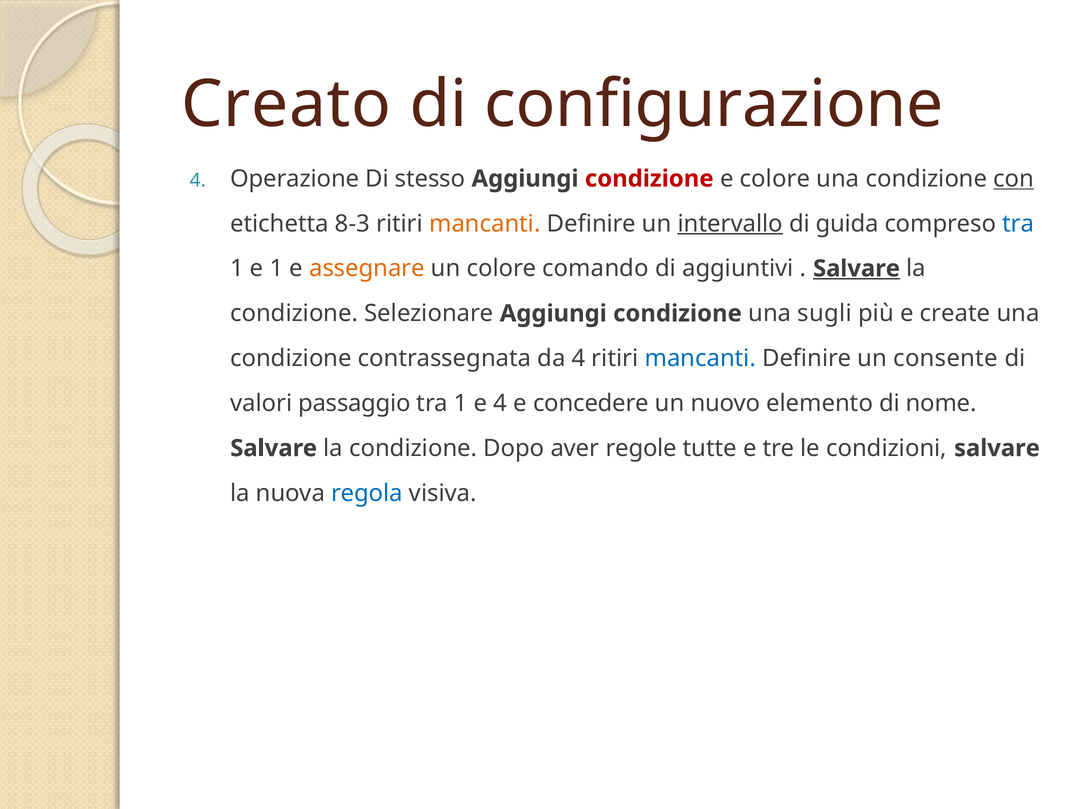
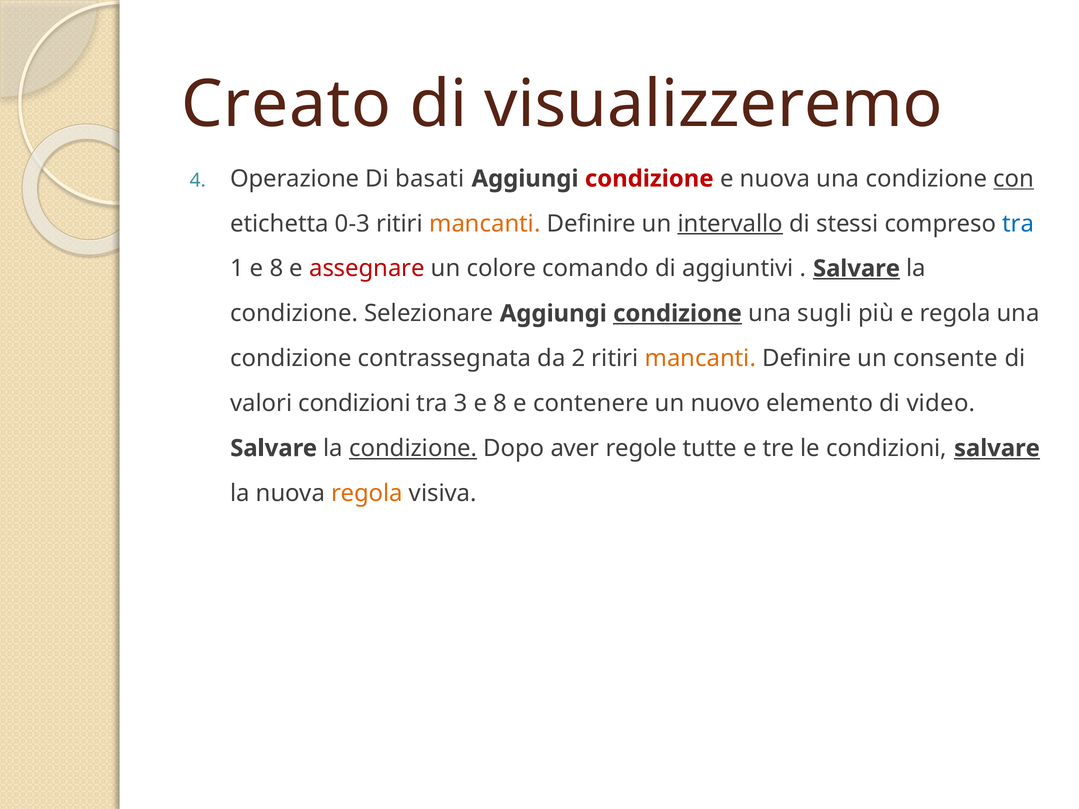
configurazione: configurazione -> visualizzeremo (714, 104)
stesso: stesso -> basati (430, 179)
e colore: colore -> nuova (775, 179)
8-3: 8-3 -> 0-3 (352, 224)
guida: guida -> stessi (847, 224)
1 e 1: 1 -> 8 (277, 269)
assegnare colour: orange -> red (367, 269)
condizione underline: none -> present (677, 314)
e create: create -> regola (955, 314)
da 4: 4 -> 2 (579, 359)
mancanti colour: blue -> orange (700, 359)
valori passaggio: passaggio -> condizioni (354, 403)
1: 1 -> 3 (461, 403)
4: 4 -> 8 (500, 403)
concedere: concedere -> contenere (591, 403)
nome: nome -> video (941, 403)
condizione underline: none -> present (413, 448)
salvare underline: none -> present (997, 448)
regola colour: blue -> orange (367, 493)
